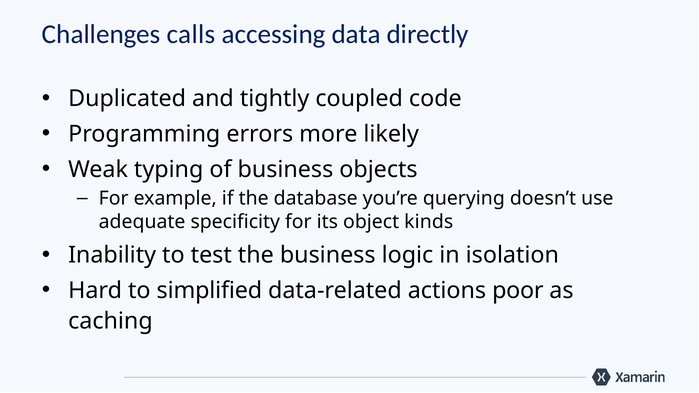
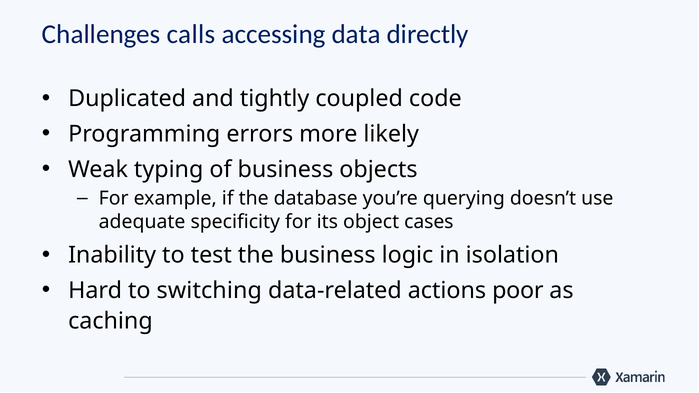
kinds: kinds -> cases (429, 222)
simplified: simplified -> switching (209, 291)
